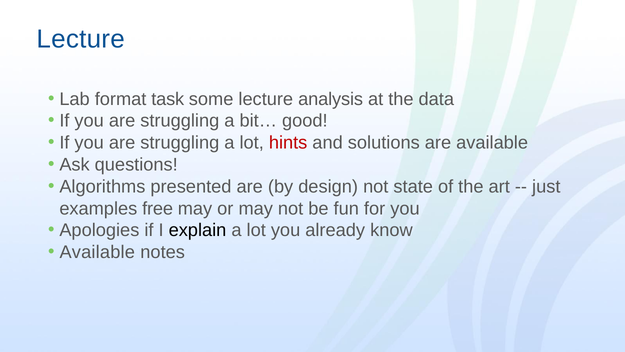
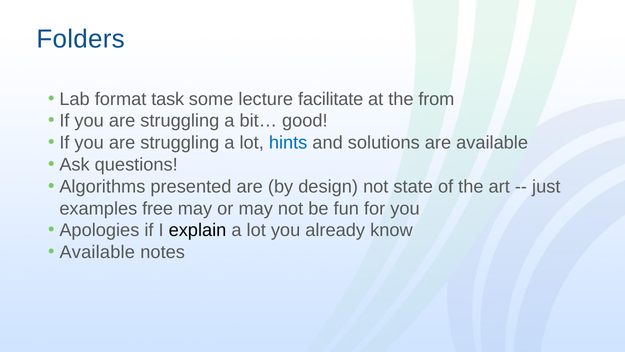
Lecture: Lecture -> Folders (81, 39)
analysis: analysis -> facilitate (331, 99)
data: data -> from (436, 99)
hints colour: red -> blue (288, 143)
